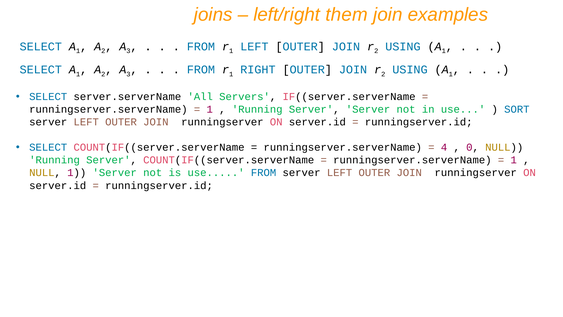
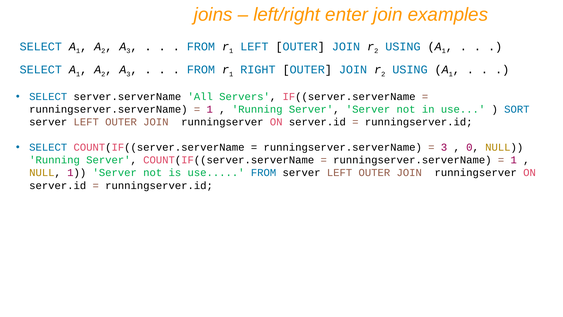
them: them -> enter (347, 15)
4: 4 -> 3 (444, 147)
